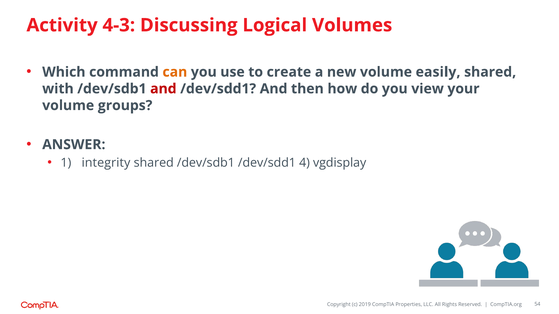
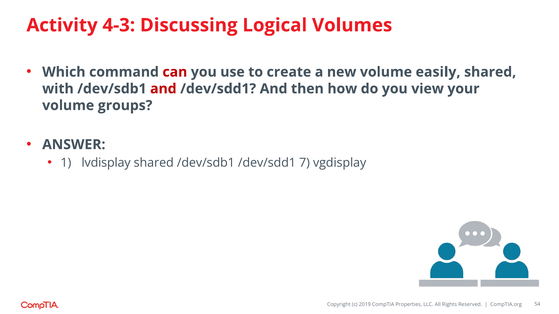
can colour: orange -> red (175, 72)
integrity: integrity -> lvdisplay (106, 163)
4: 4 -> 7 (304, 163)
